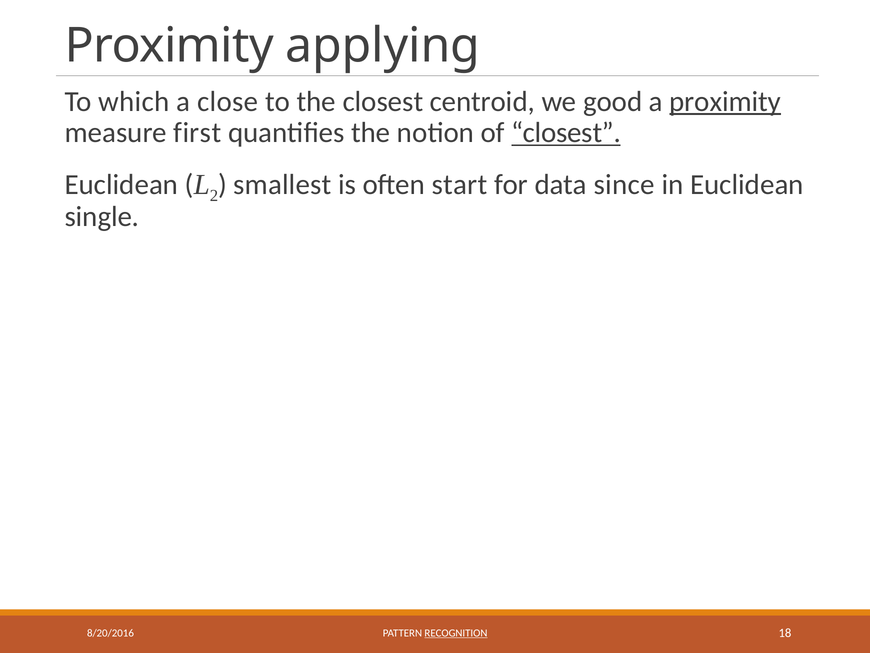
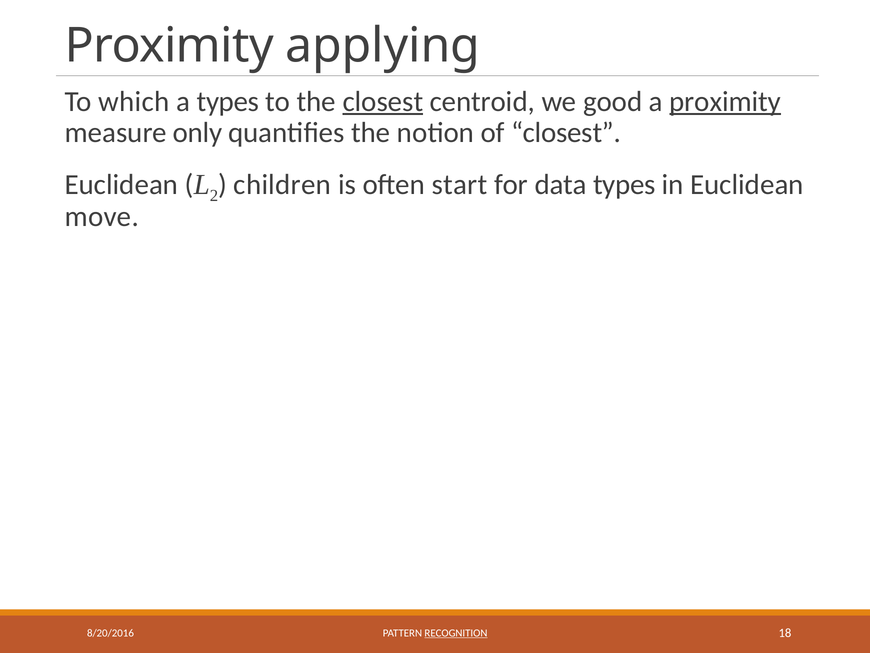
a close: close -> types (228, 101)
closest underline: none -> present (383, 101)
first: first -> only (198, 133)
closest underline: present -> none (566, 133)
smallest: smallest -> children (282, 184)
data since: since -> types (624, 184)
single: single -> move (102, 217)
